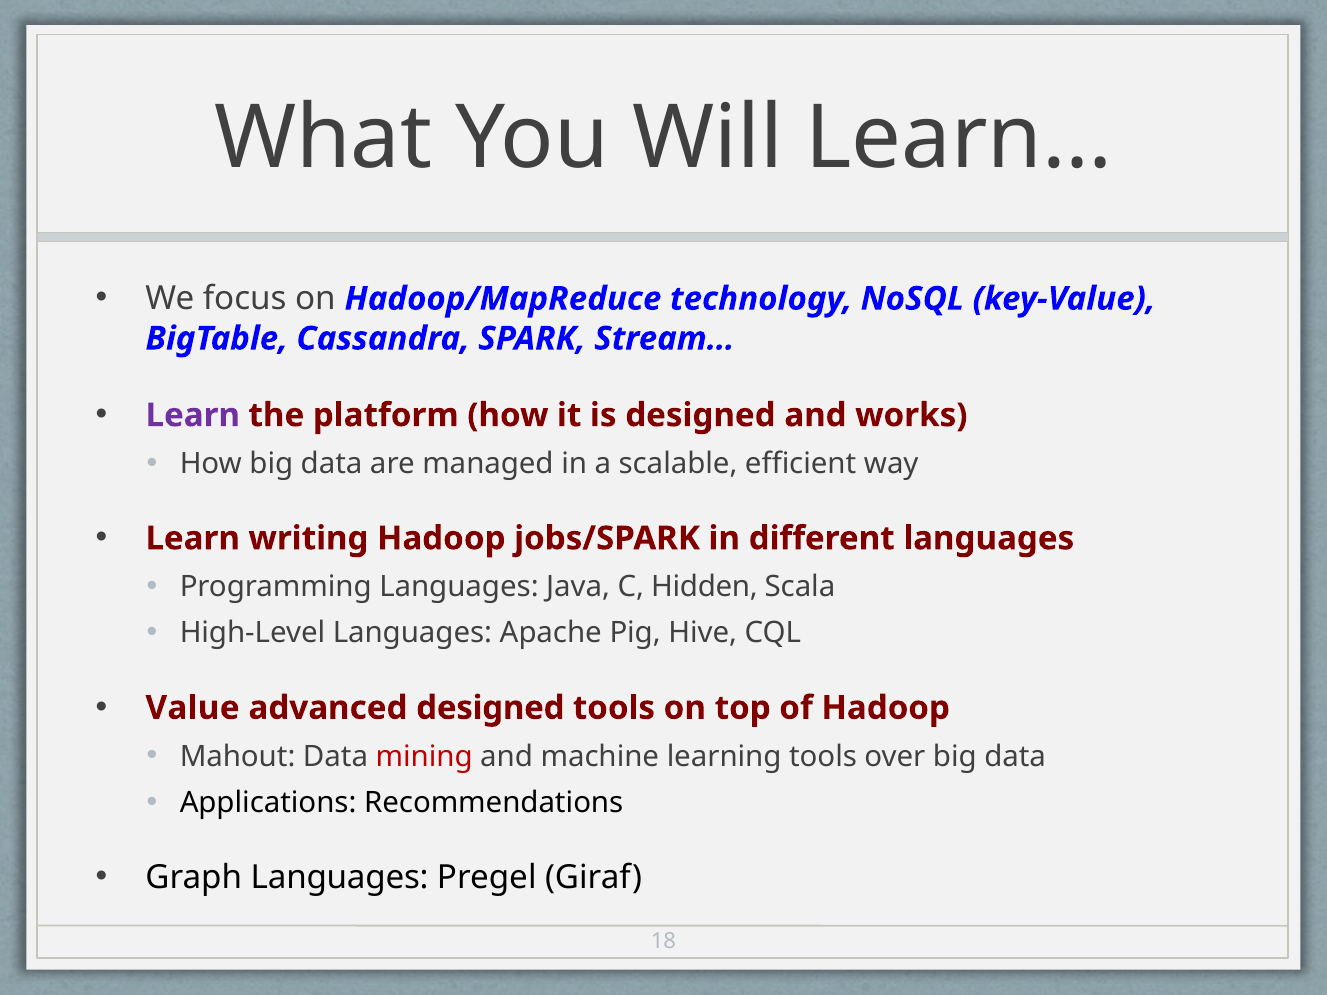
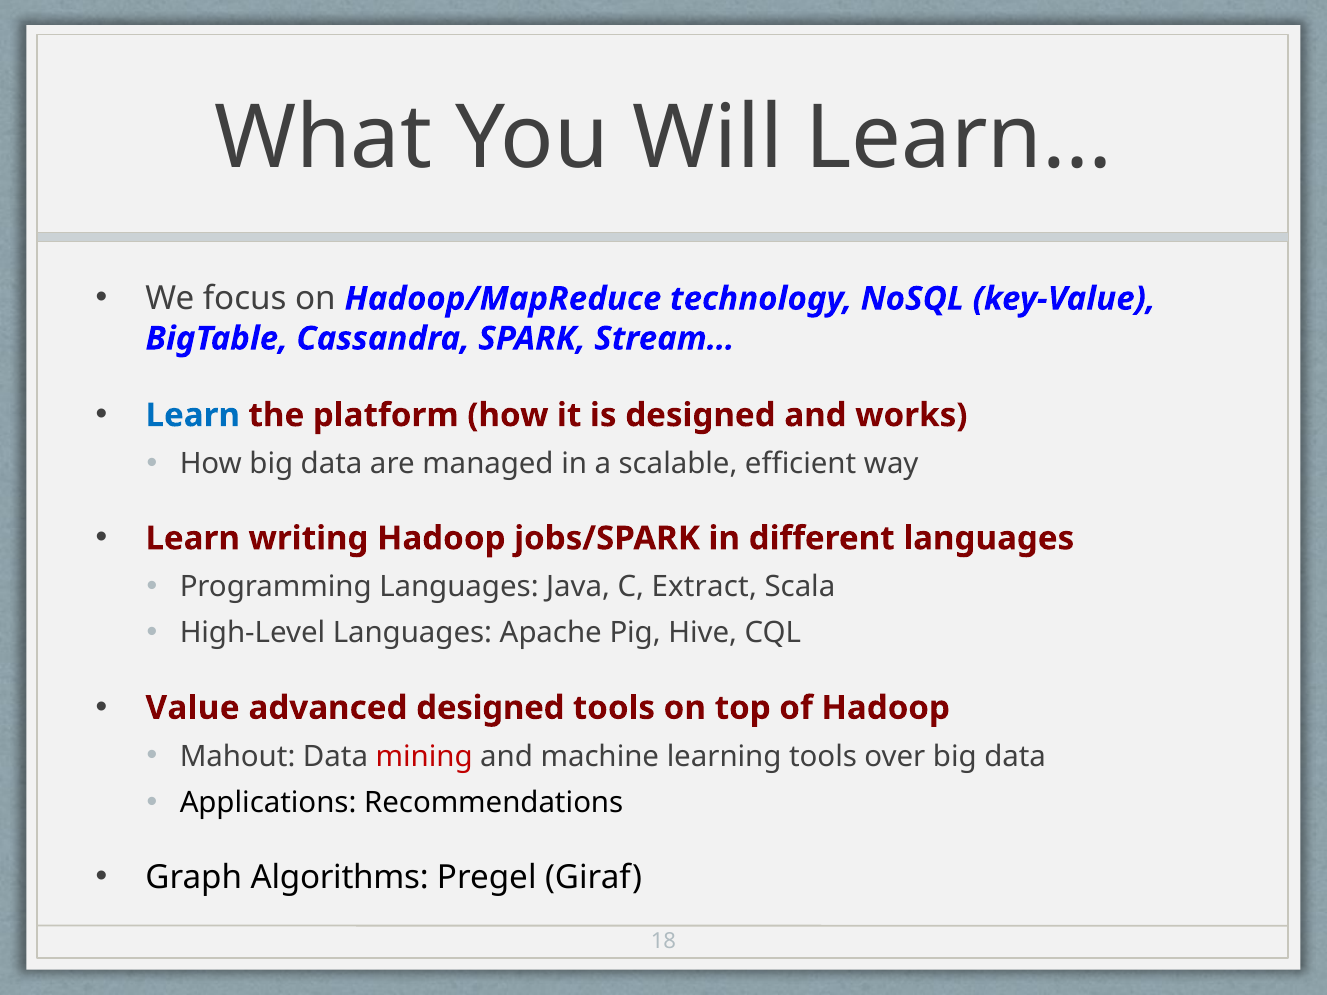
Learn colour: purple -> blue (193, 415)
Hidden: Hidden -> Extract (704, 587)
Graph Languages: Languages -> Algorithms (340, 878)
